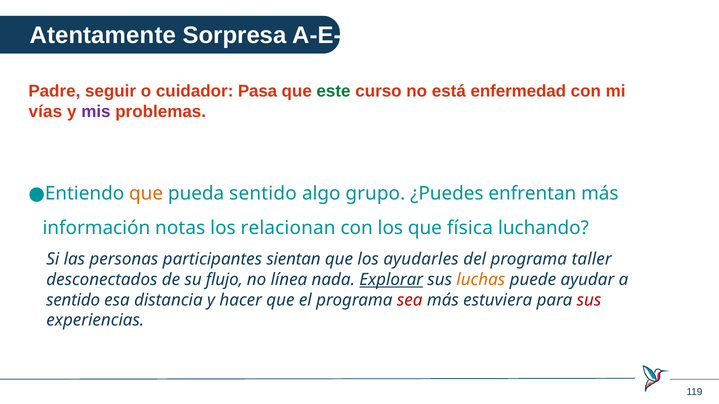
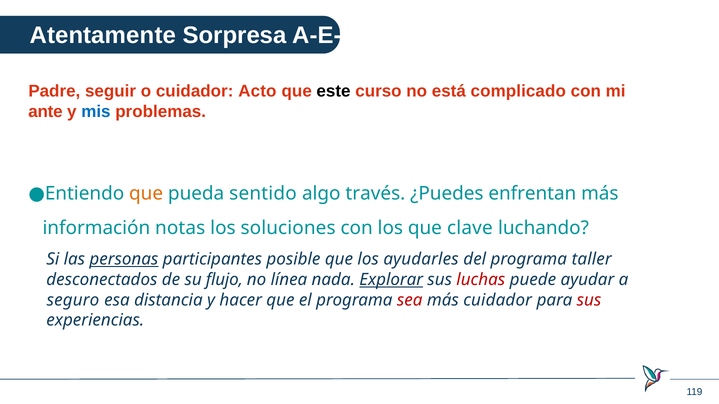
Pasa: Pasa -> Acto (257, 91)
este colour: green -> black (333, 91)
enfermedad: enfermedad -> complicado (518, 91)
vías: vías -> ante (45, 112)
mis colour: purple -> blue (96, 112)
grupo: grupo -> través (375, 194)
relacionan: relacionan -> soluciones (288, 228)
física: física -> clave (470, 228)
personas underline: none -> present (124, 260)
sientan: sientan -> posible (293, 260)
luchas colour: orange -> red (481, 280)
sentido: sentido -> seguro (73, 300)
más estuviera: estuviera -> cuidador (498, 300)
